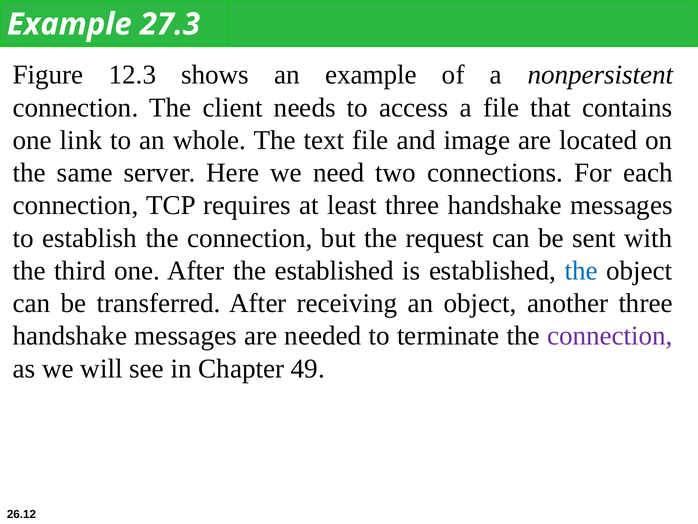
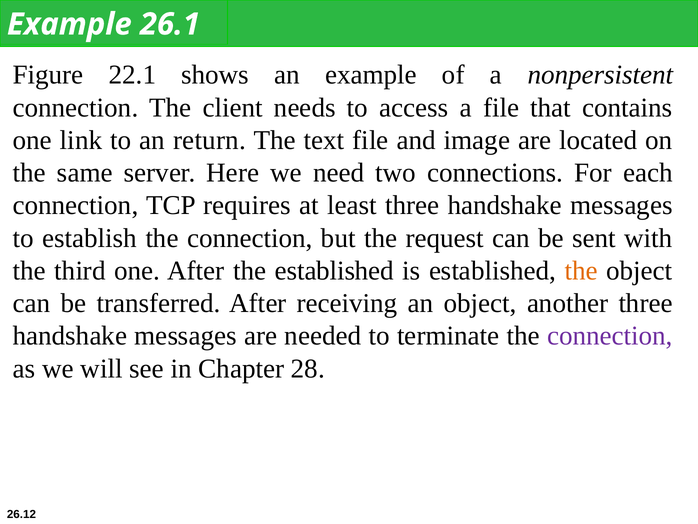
27.3: 27.3 -> 26.1 (170, 24)
12.3: 12.3 -> 22.1 (132, 75)
whole: whole -> return (209, 140)
the colour: blue -> orange (581, 270)
49: 49 -> 28 (308, 368)
